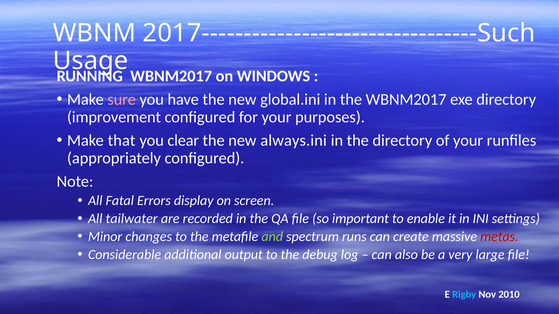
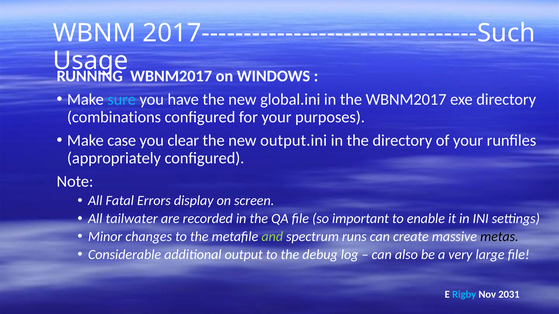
sure colour: pink -> light blue (122, 100)
improvement: improvement -> combinations (114, 117)
that: that -> case (122, 141)
always.ini: always.ini -> output.ini (294, 141)
metas colour: red -> black (499, 237)
2010: 2010 -> 2031 (509, 295)
